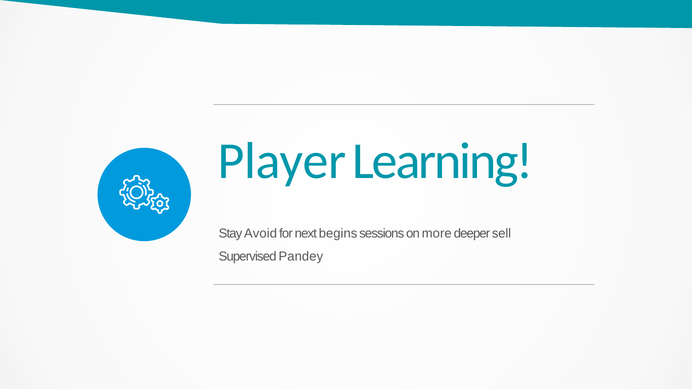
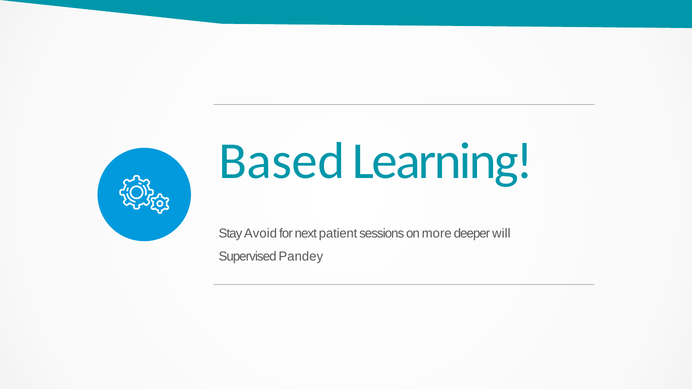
Player: Player -> Based (282, 161)
begins: begins -> patient (338, 234)
sell: sell -> will (501, 234)
